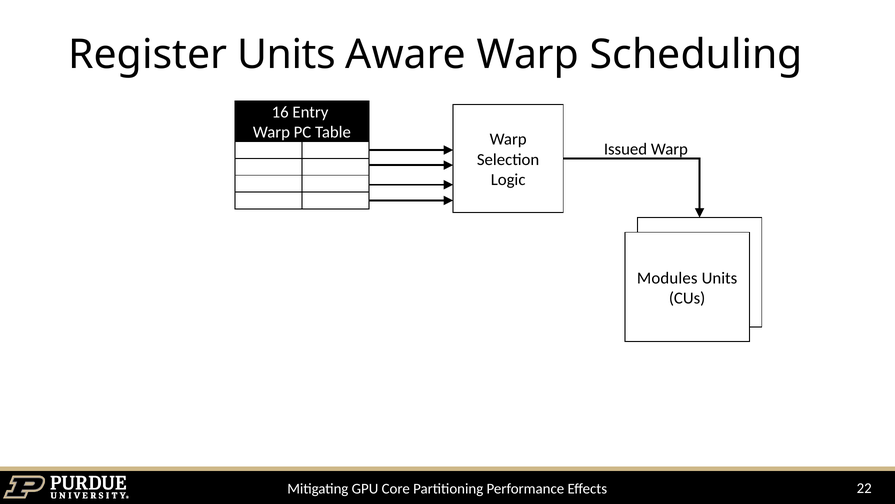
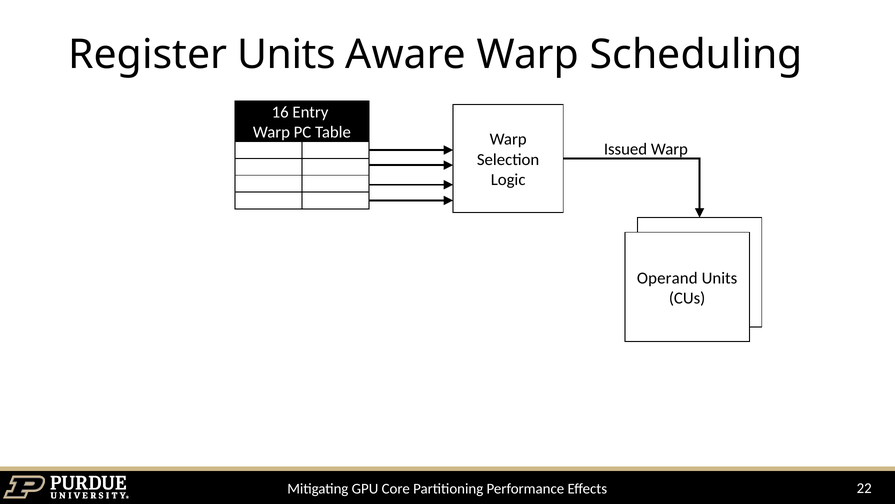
Modules: Modules -> Operand (667, 278)
